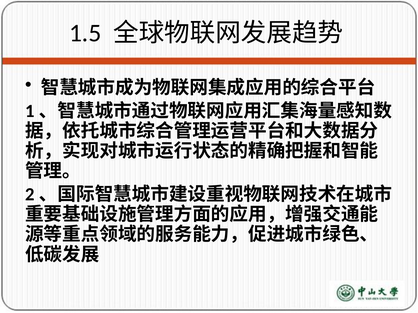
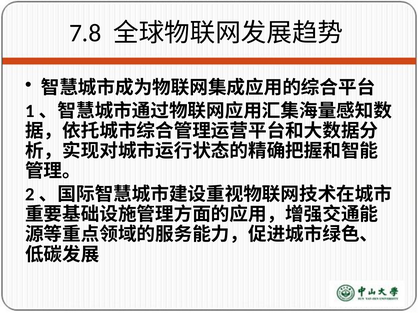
1.5: 1.5 -> 7.8 (85, 33)
